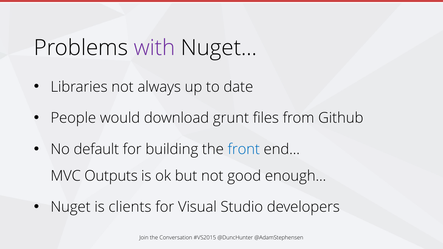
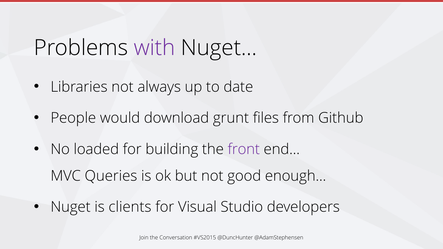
default: default -> loaded (96, 149)
front colour: blue -> purple (244, 149)
Outputs: Outputs -> Queries (111, 176)
